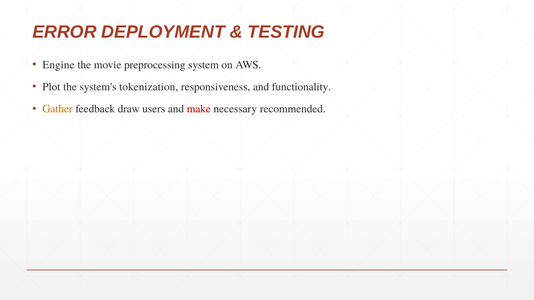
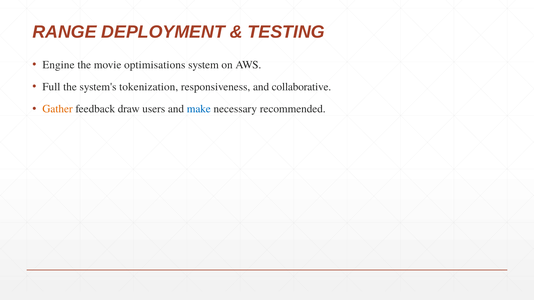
ERROR: ERROR -> RANGE (64, 32)
preprocessing: preprocessing -> optimisations (155, 65)
Plot: Plot -> Full (51, 87)
functionality: functionality -> collaborative (301, 87)
make colour: red -> blue (199, 109)
